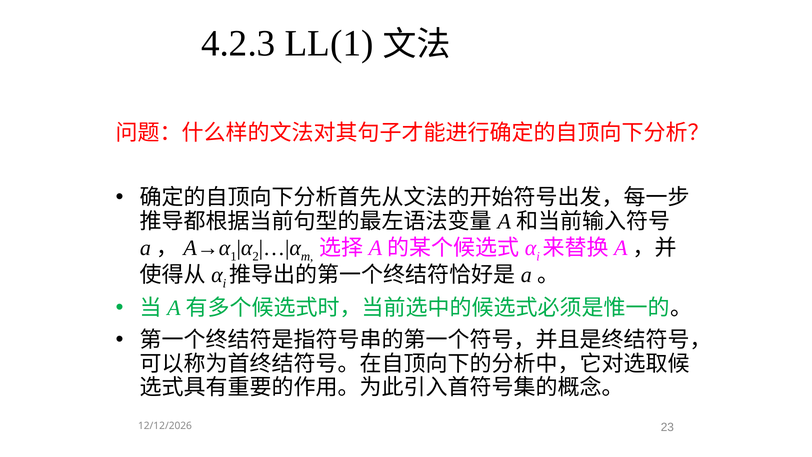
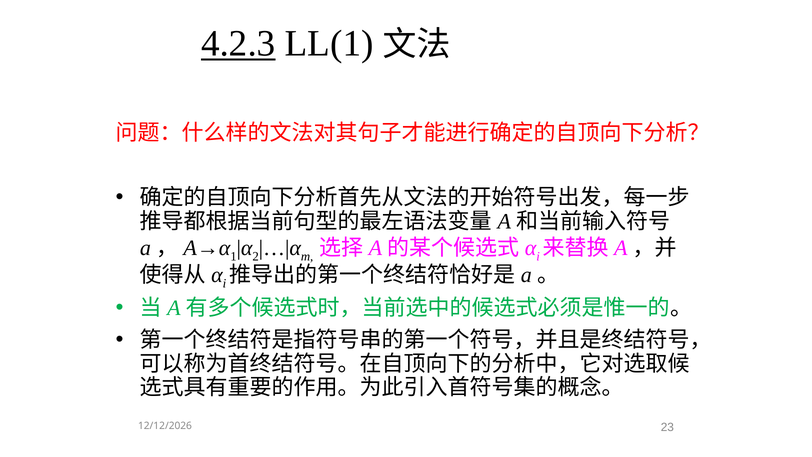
4.2.3 underline: none -> present (238, 43)
